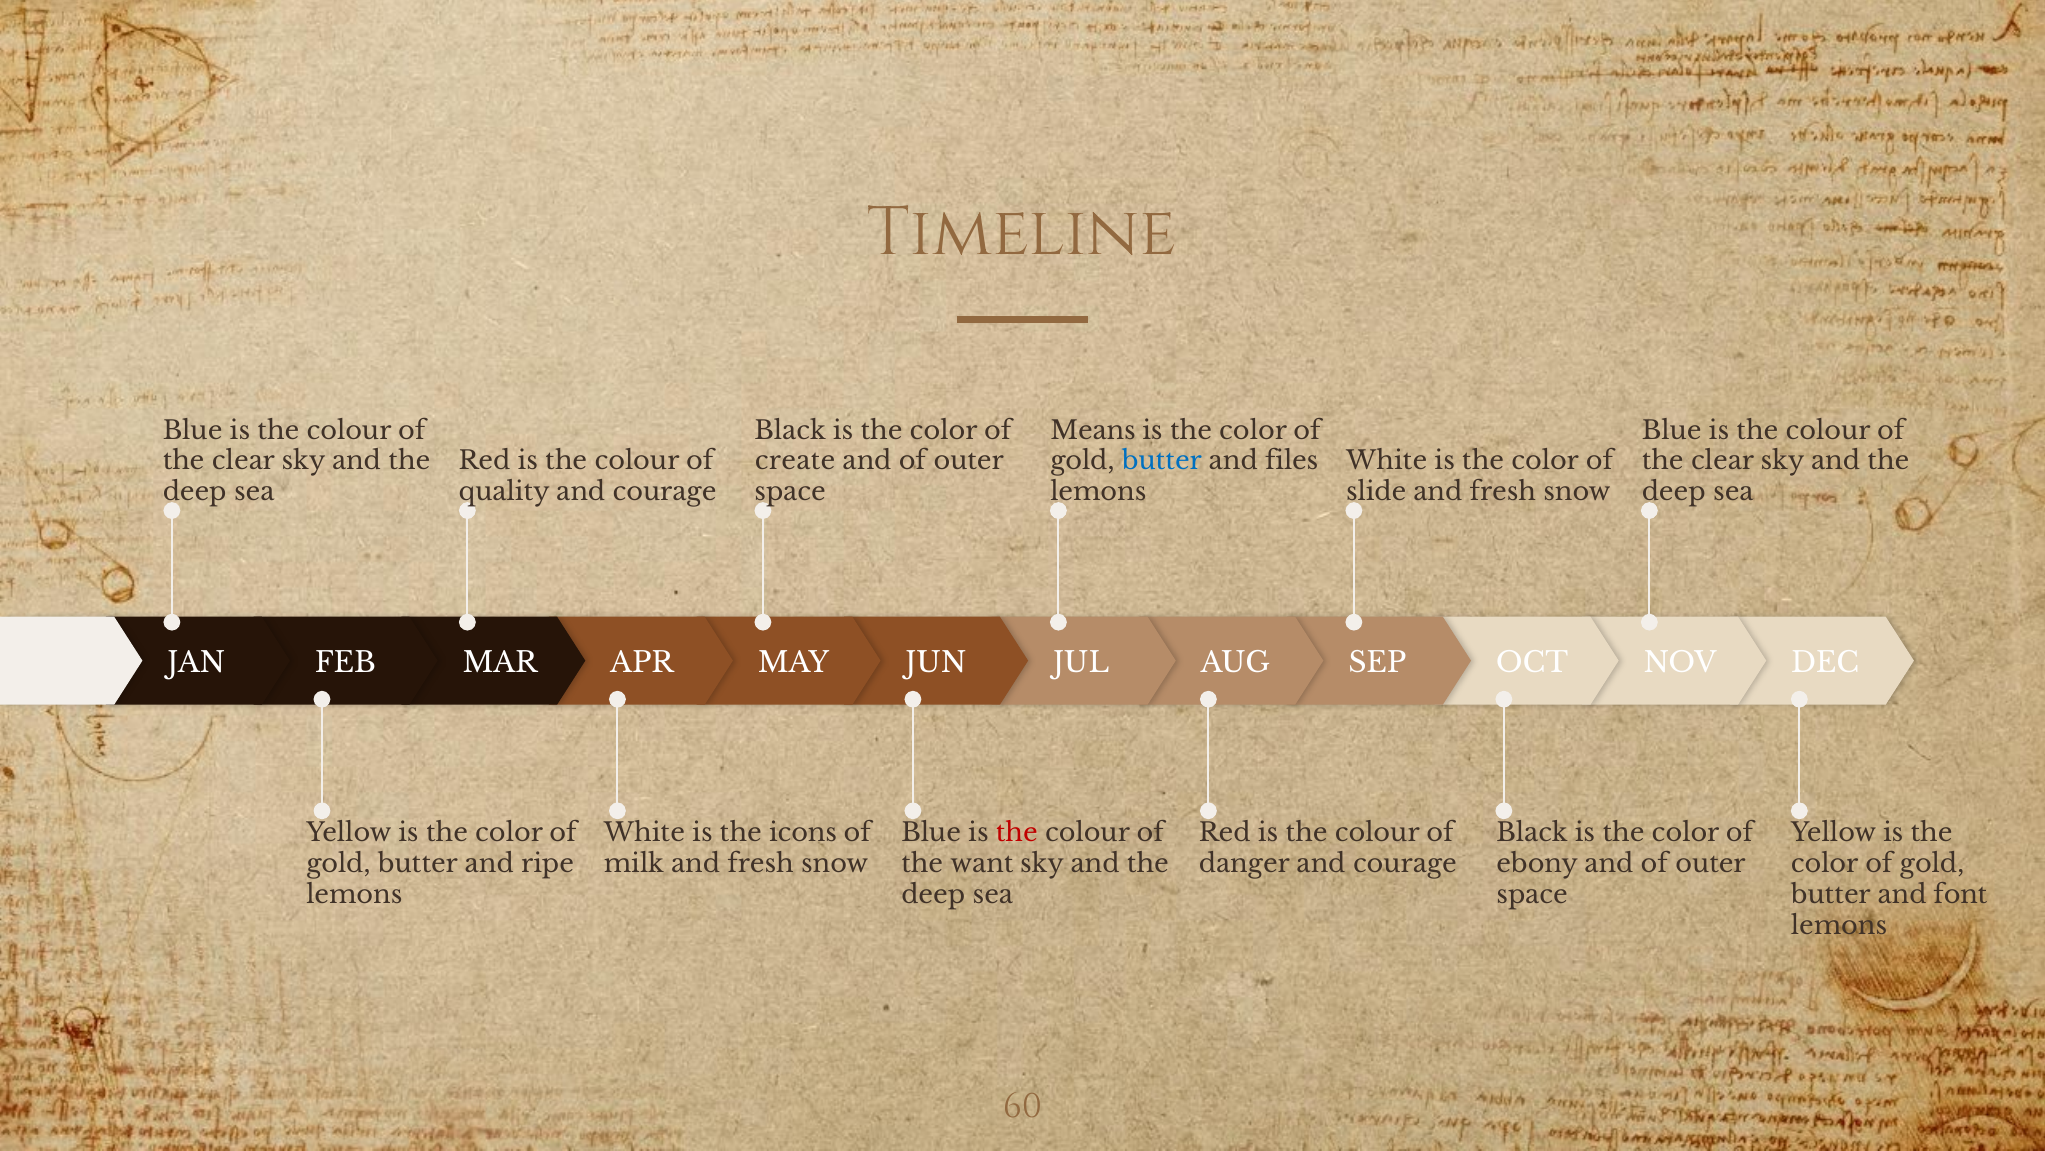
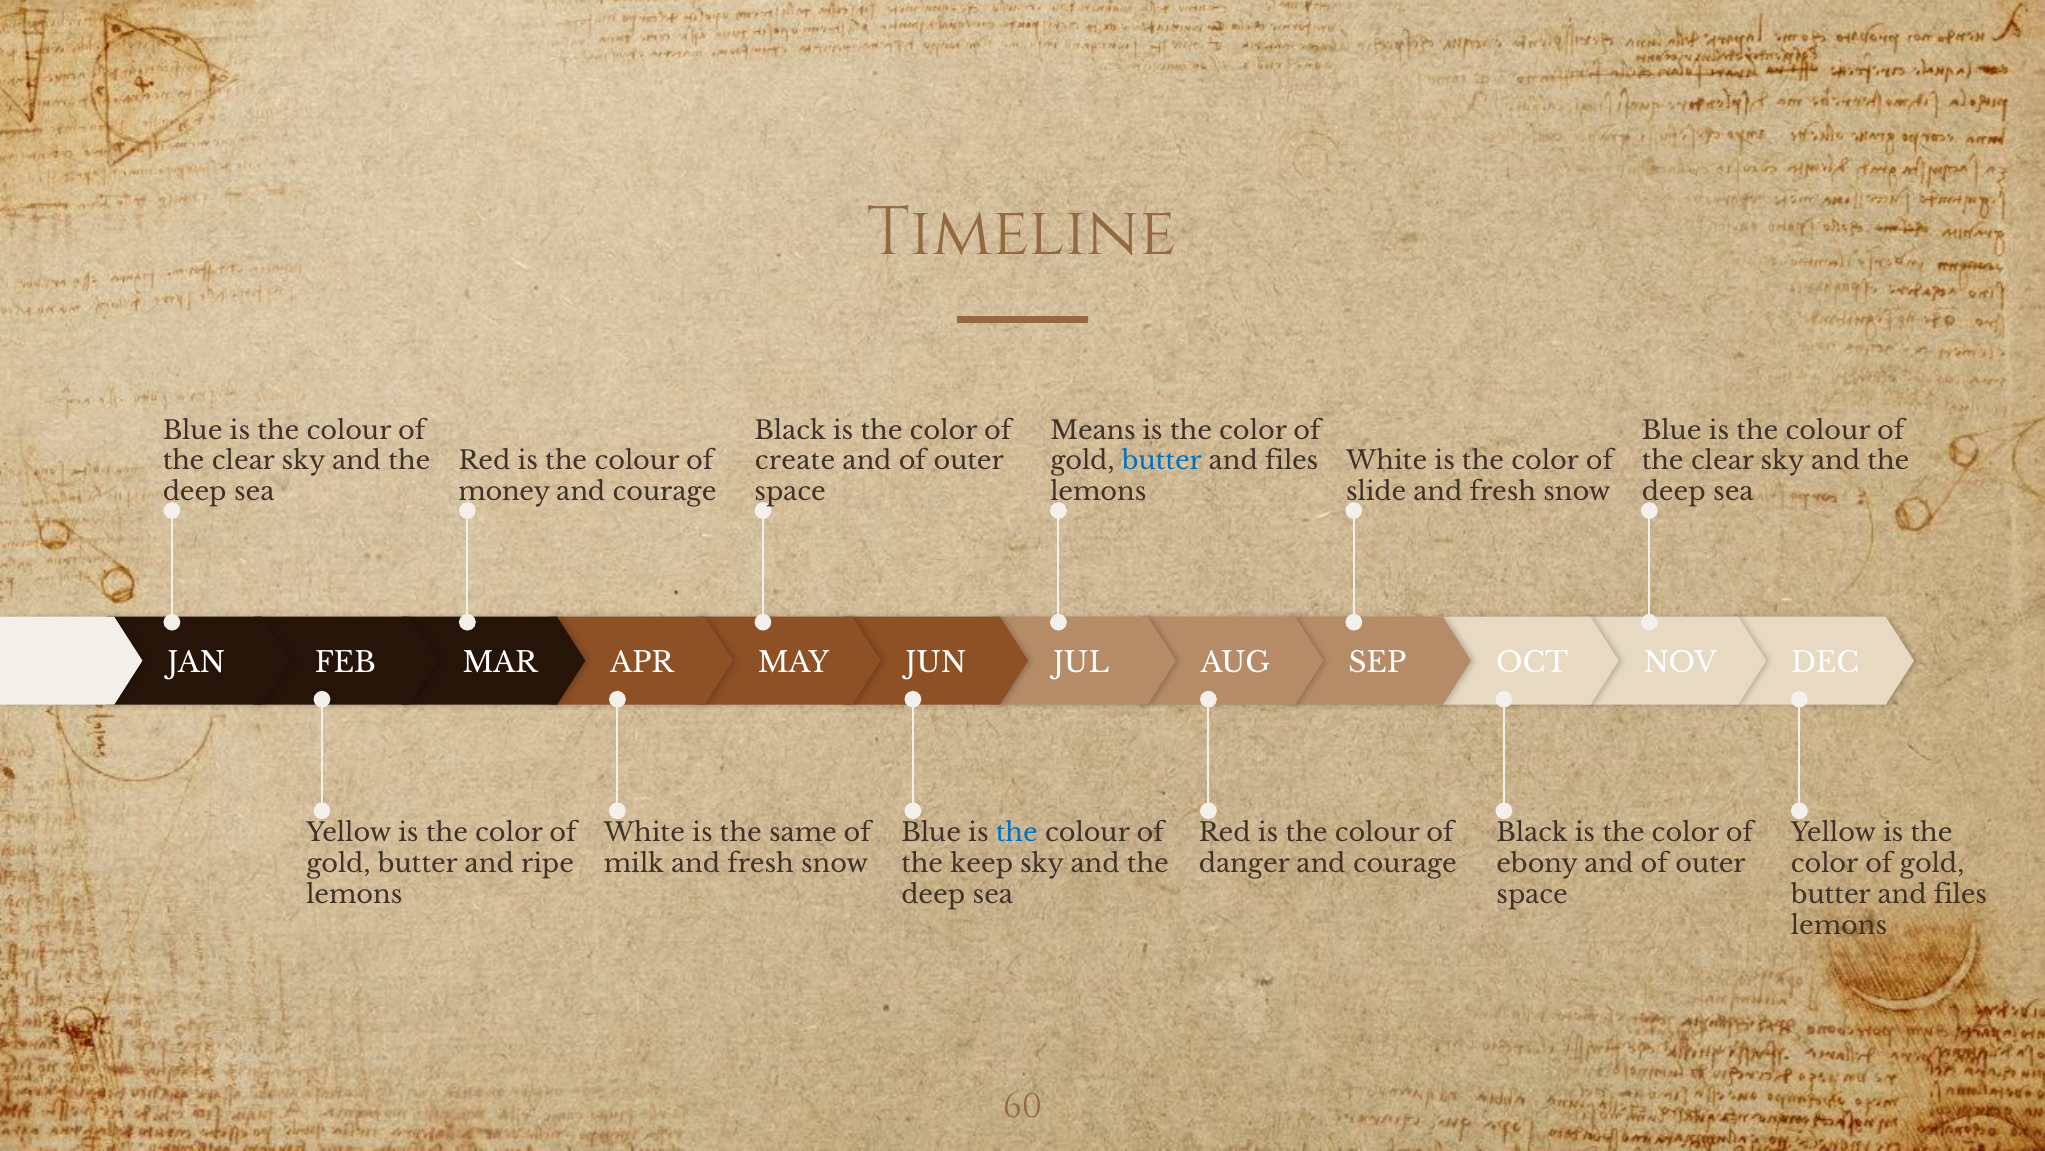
quality: quality -> money (504, 492)
icons: icons -> same (803, 833)
the colour: red -> blue (1017, 833)
want: want -> keep (982, 864)
font: font -> files (1960, 894)
